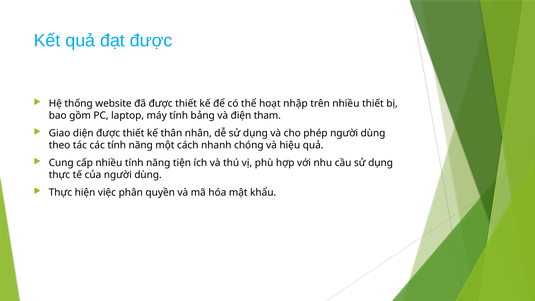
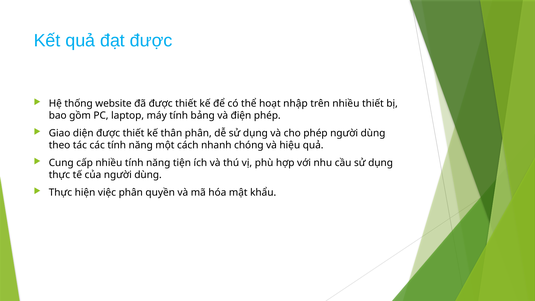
điện tham: tham -> phép (267, 116)
thân nhân: nhân -> phân (198, 133)
